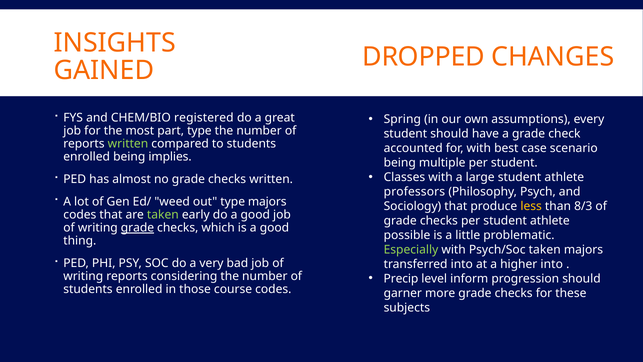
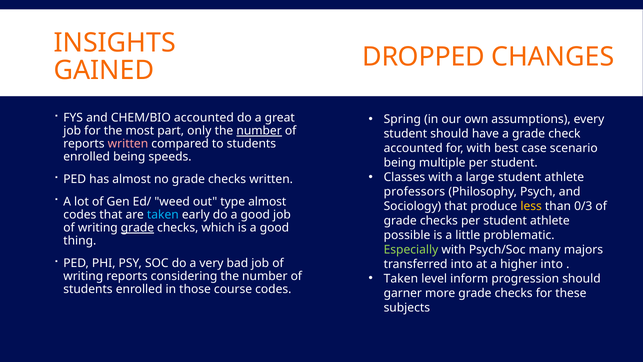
CHEM/BIO registered: registered -> accounted (204, 118)
part type: type -> only (199, 131)
number underline: none -> present (259, 131)
written colour: light green -> pink (128, 144)
implies: implies -> speeds (170, 157)
type majors: majors -> almost (267, 202)
8/3: 8/3 -> 0/3 (583, 206)
taken colour: light green -> light blue (163, 215)
Psych/Soc taken: taken -> many (545, 249)
Precip: Precip -> Taken (401, 278)
